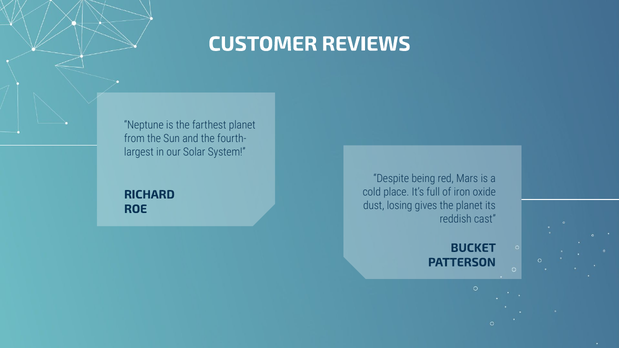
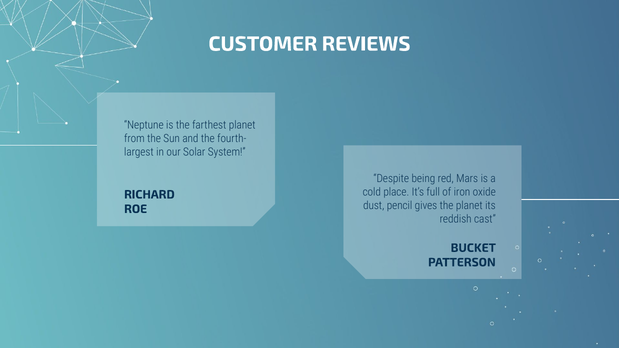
losing: losing -> pencil (400, 206)
